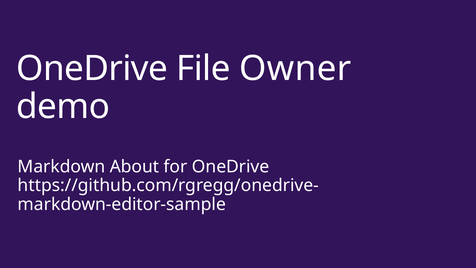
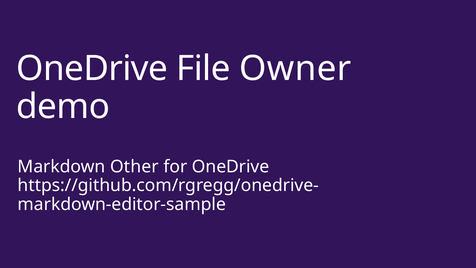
About: About -> Other (134, 166)
